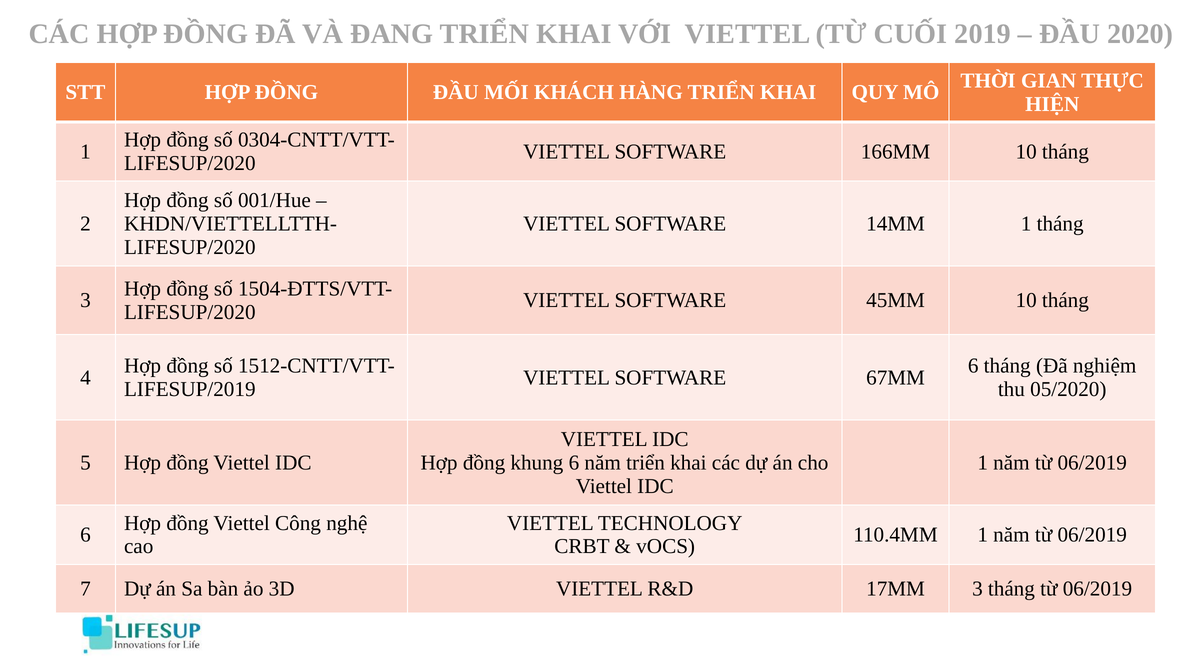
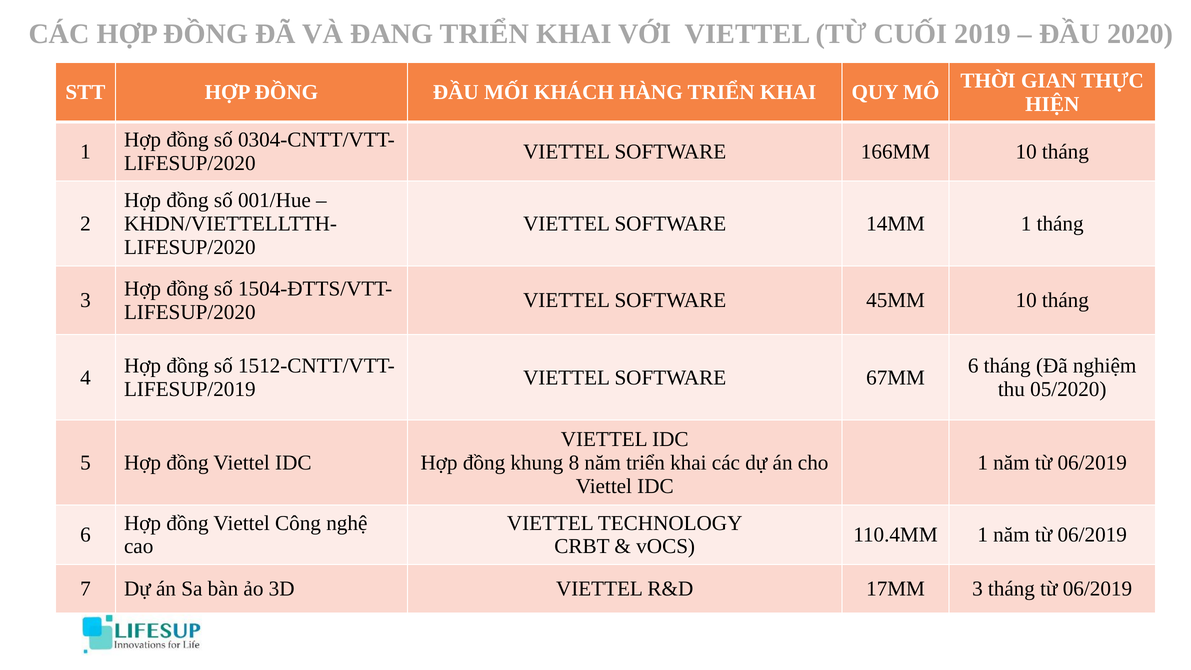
khung 6: 6 -> 8 (574, 463)
